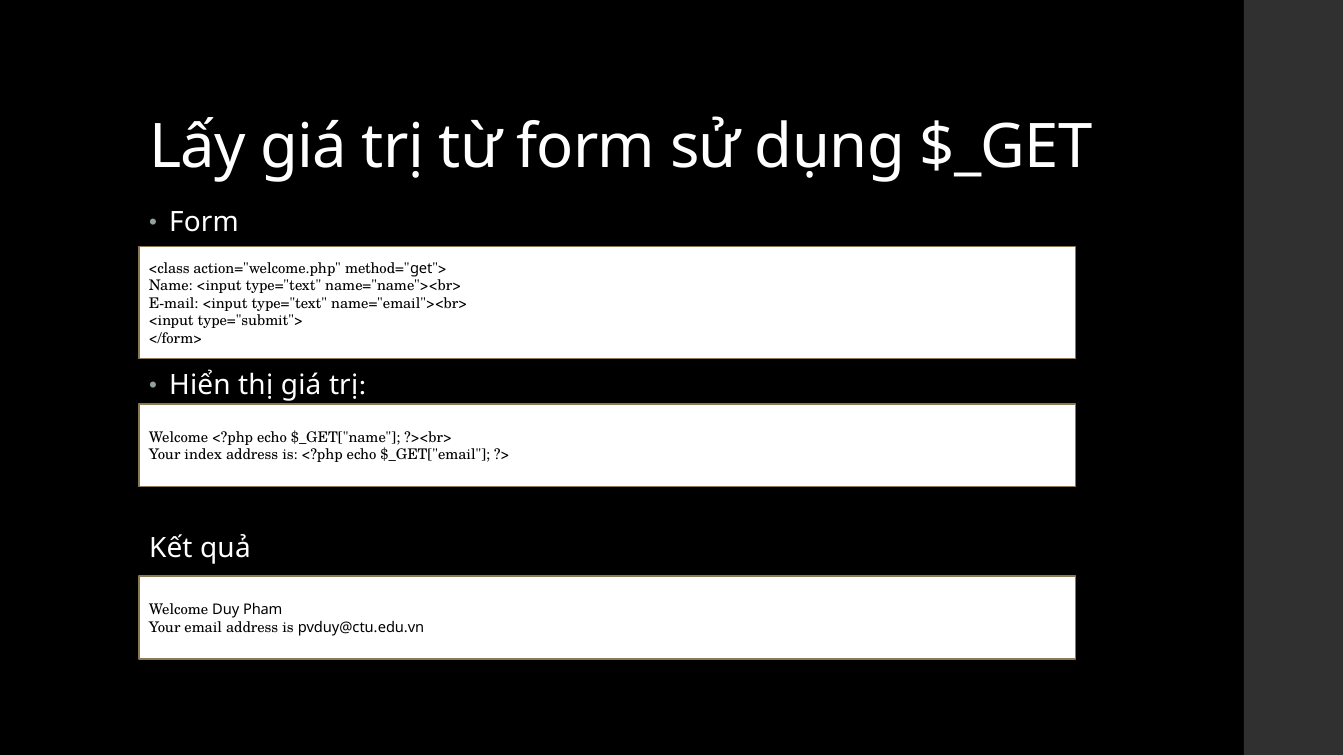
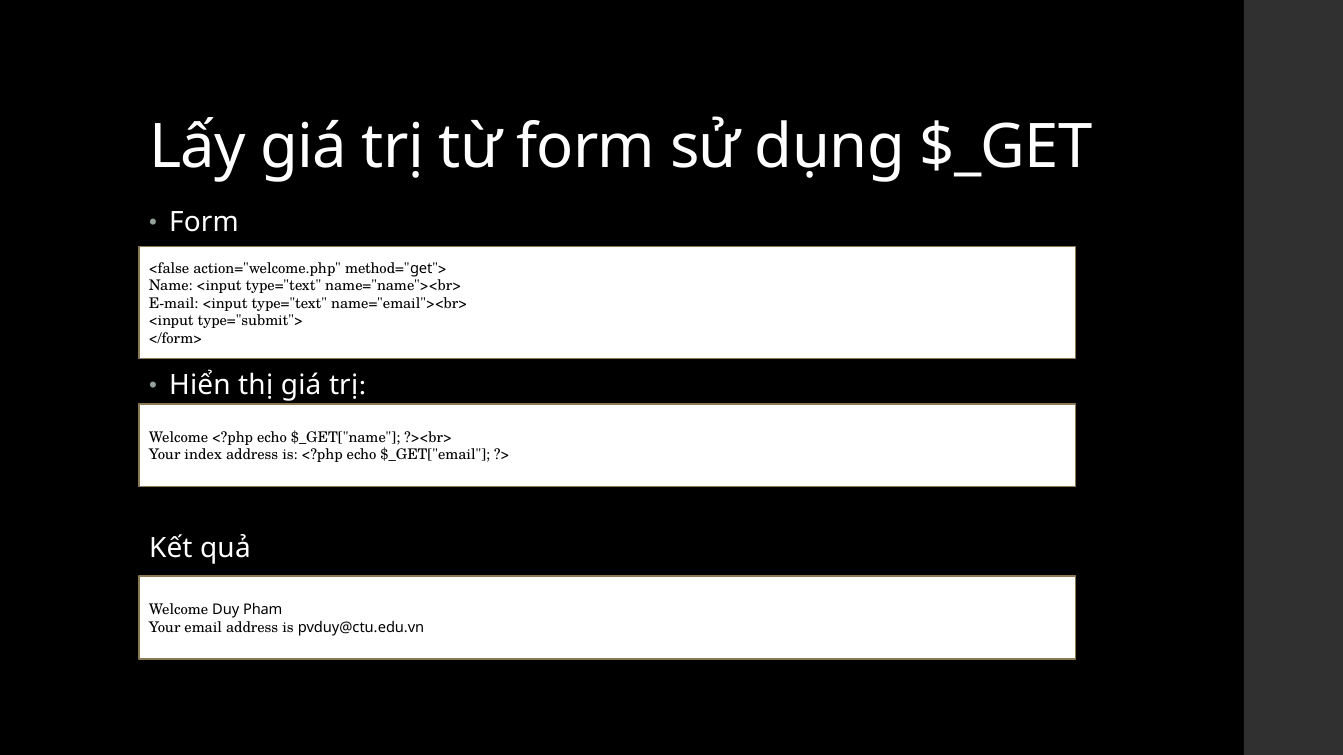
<class: <class -> <false (169, 269)
